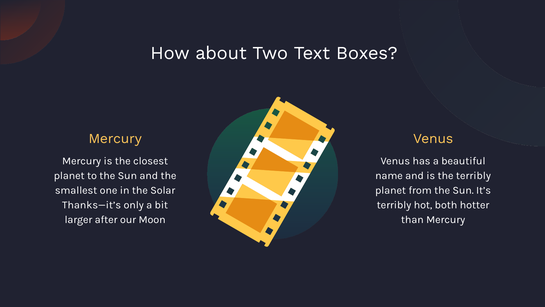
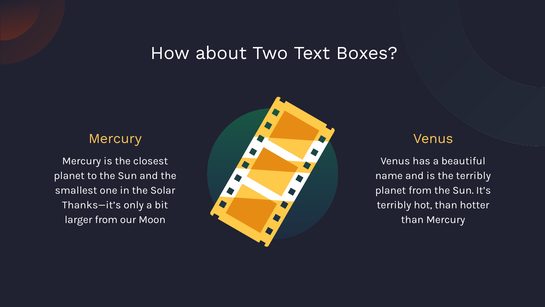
hot both: both -> than (446, 205)
larger after: after -> from (106, 219)
